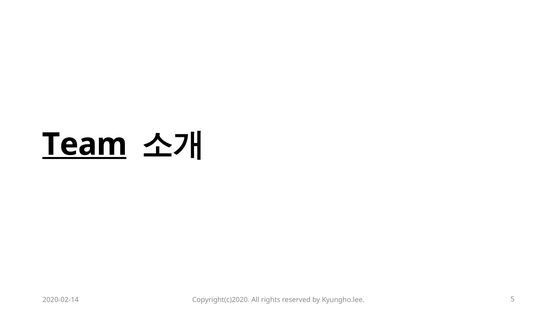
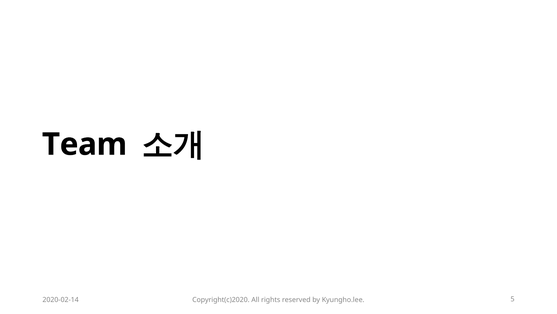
Team underline: present -> none (85, 144)
